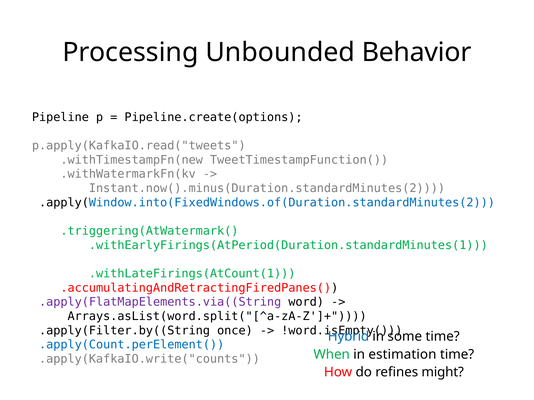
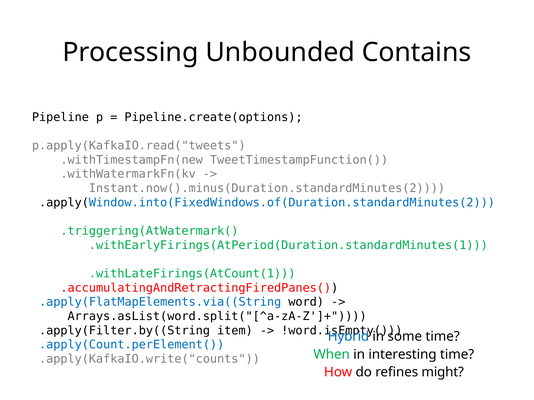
Behavior: Behavior -> Contains (417, 53)
.apply(FlatMapElements.via((String colour: purple -> blue (160, 302)
once: once -> item (235, 331)
estimation: estimation -> interesting (403, 355)
